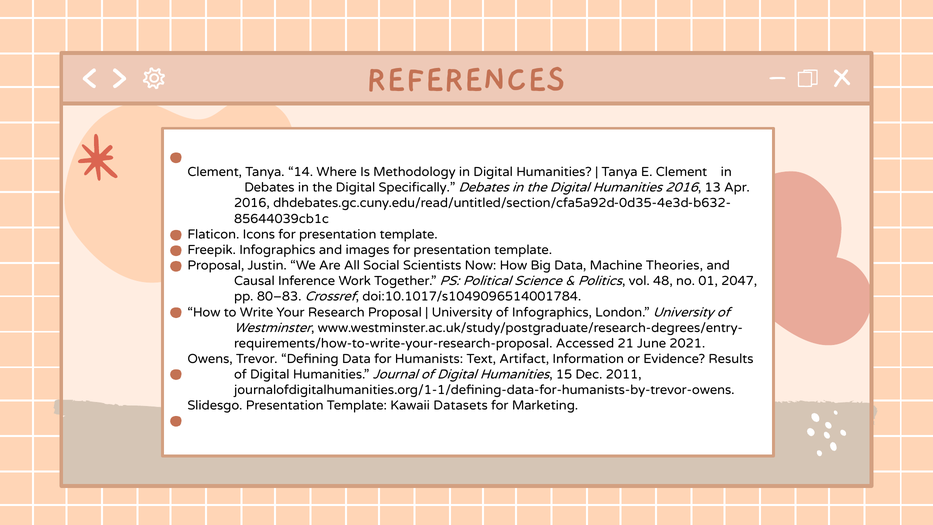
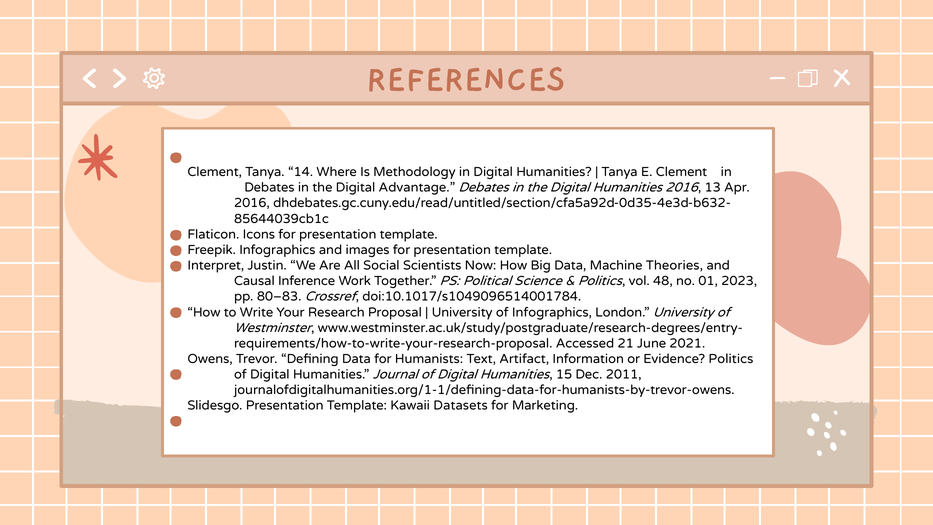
Specifically: Specifically -> Advantage (417, 188)
Proposal: Proposal -> Interpret (216, 265)
2047: 2047 -> 2023 (739, 281)
Evidence Results: Results -> Politics (731, 359)
